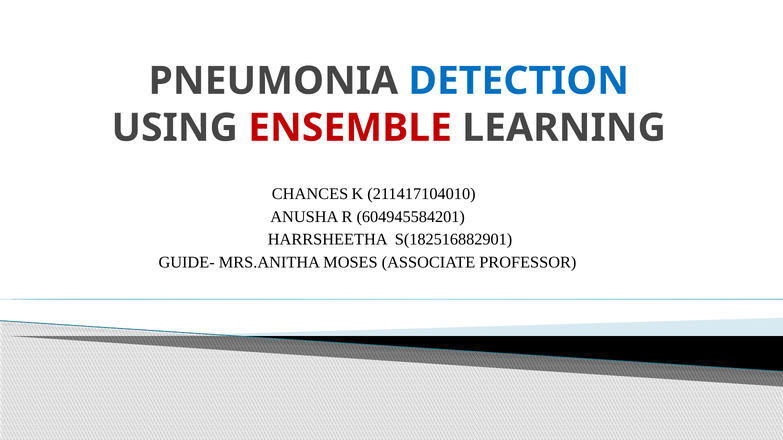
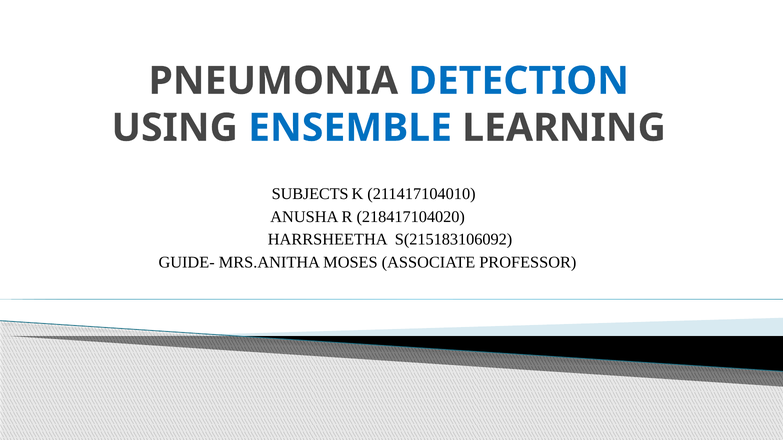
ENSEMBLE colour: red -> blue (350, 128)
CHANCES: CHANCES -> SUBJECTS (310, 194)
604945584201: 604945584201 -> 218417104020 (411, 217)
S(182516882901: S(182516882901 -> S(215183106092 (454, 240)
